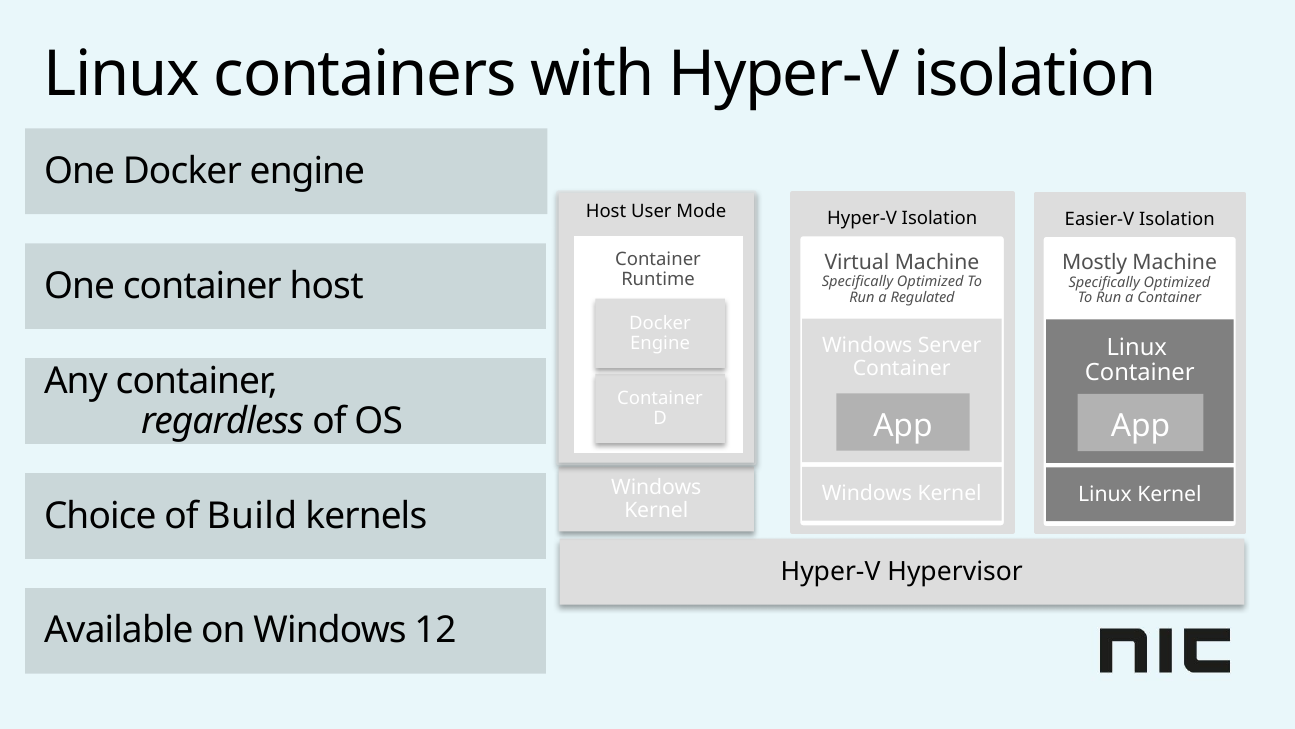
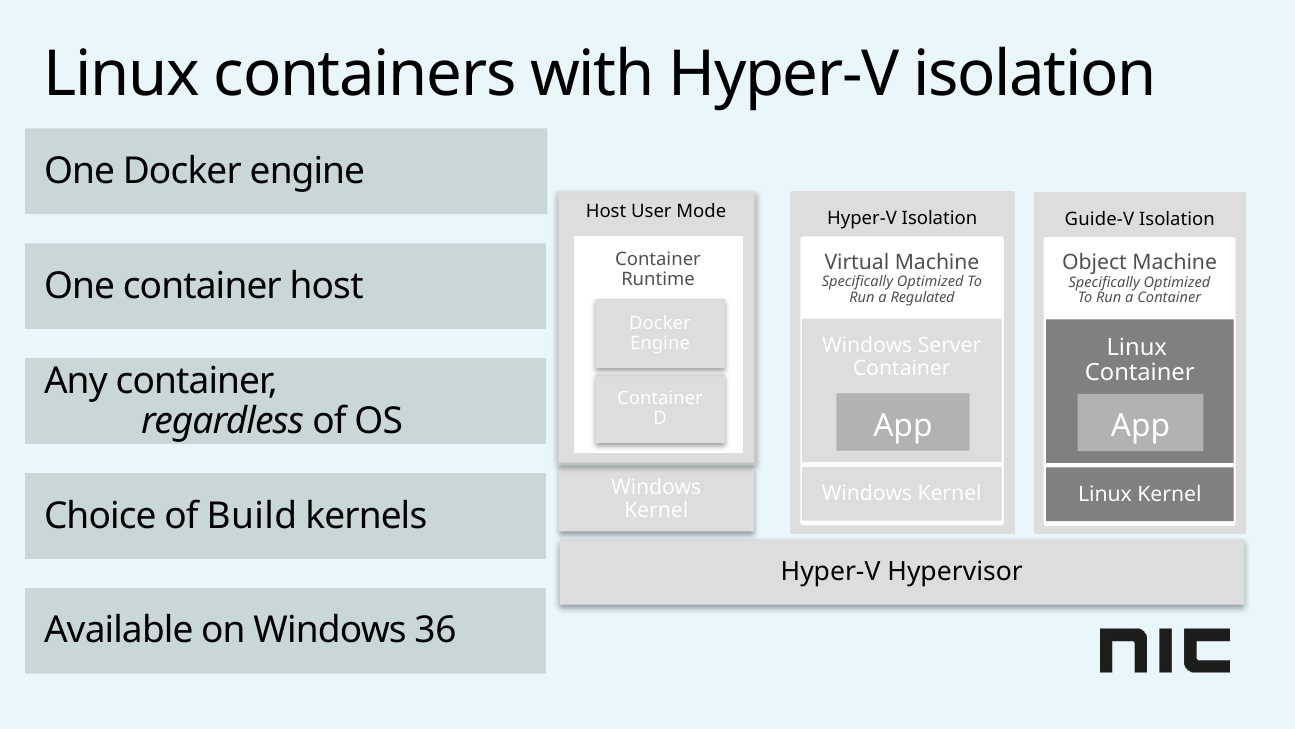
Easier-V: Easier-V -> Guide-V (1099, 219)
Mostly: Mostly -> Object (1094, 263)
12: 12 -> 36 (435, 630)
